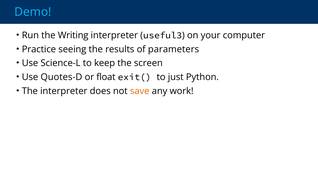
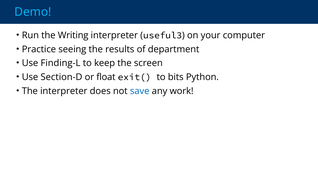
parameters: parameters -> department (174, 49)
Science-L: Science-L -> Finding-L (61, 63)
Quotes-D: Quotes-D -> Section-D (61, 77)
just: just -> bits (176, 77)
save colour: orange -> blue (140, 91)
